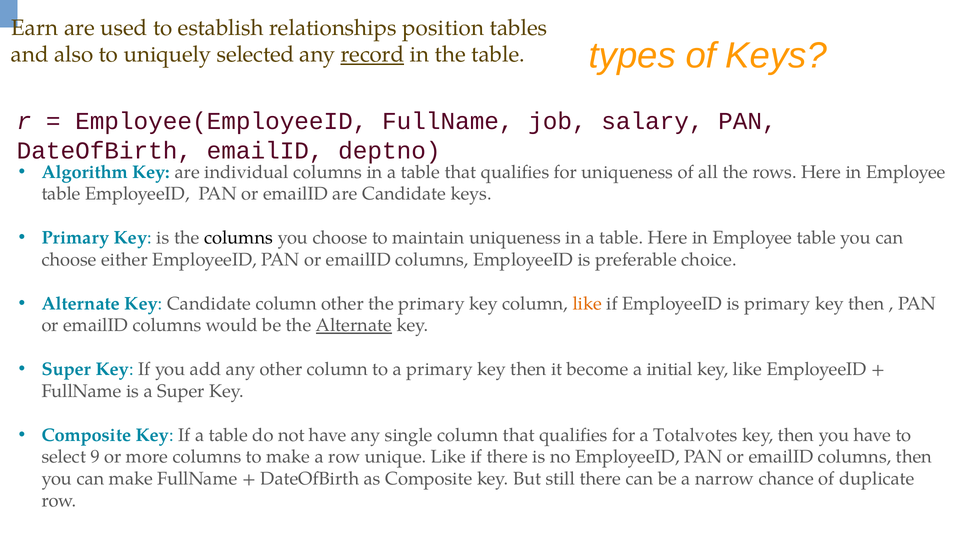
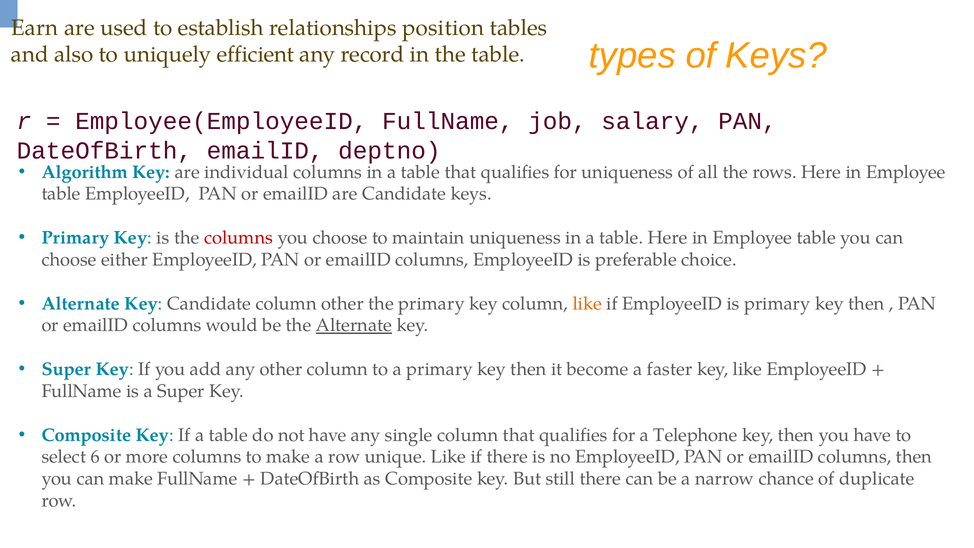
selected: selected -> efficient (256, 55)
record underline: present -> none (373, 55)
columns colour: black -> red (239, 238)
initial: initial -> faster (670, 369)
Totalvotes: Totalvotes -> Telephone (696, 435)
9: 9 -> 6 (95, 457)
